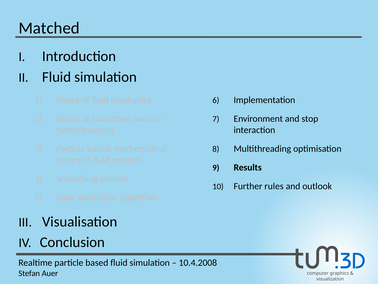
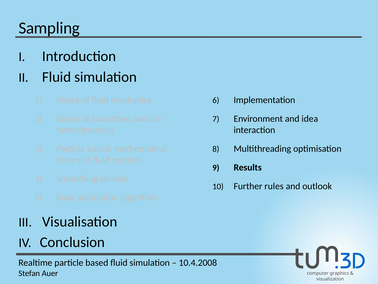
Matched: Matched -> Sampling (49, 28)
stop: stop -> idea (310, 118)
